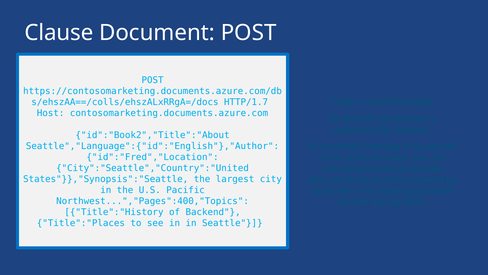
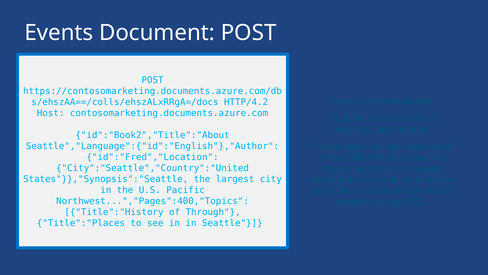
Clause: Clause -> Events (59, 33)
HTTP/1.7: HTTP/1.7 -> HTTP/4.2 (246, 102)
Backend: Backend -> Through (213, 212)
